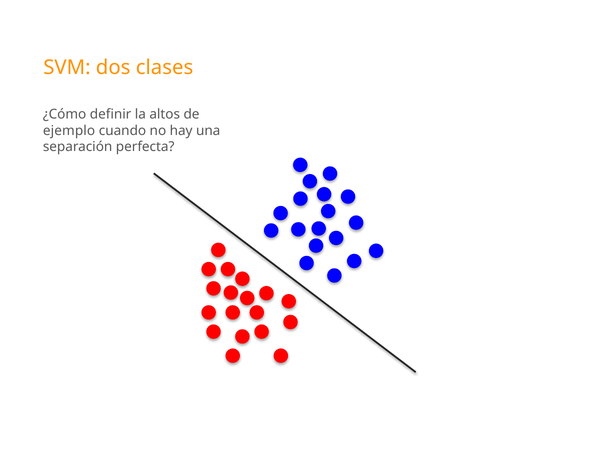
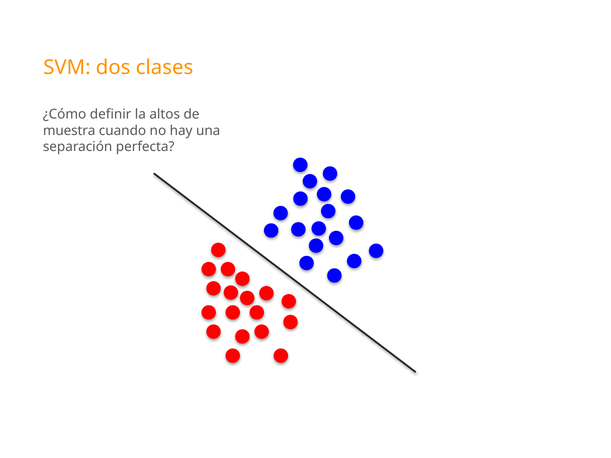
ejemplo: ejemplo -> muestra (69, 131)
